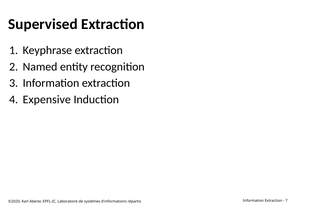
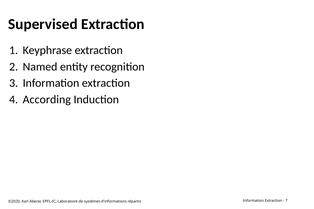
Expensive: Expensive -> According (47, 100)
